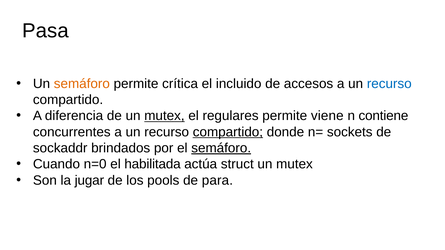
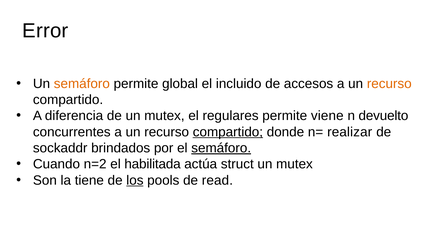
Pasa: Pasa -> Error (45, 31)
crítica: crítica -> global (180, 84)
recurso colour: blue -> orange (389, 84)
mutex underline: present -> none (164, 116)
contiene: contiene -> devuelto (383, 116)
sockets: sockets -> realizar (350, 132)
n=0: n=0 -> n=2 (95, 164)
jugar: jugar -> tiene (89, 181)
los underline: none -> present (135, 181)
para: para -> read (217, 181)
